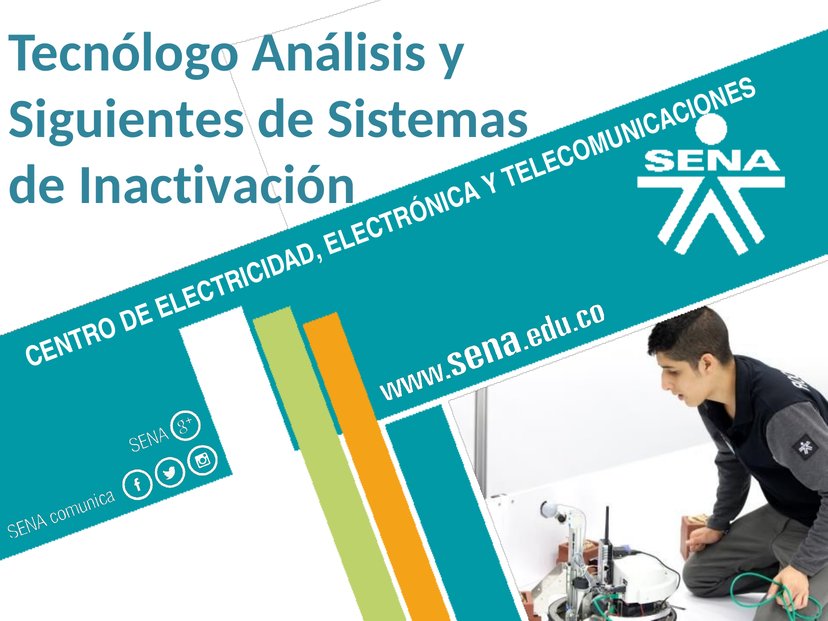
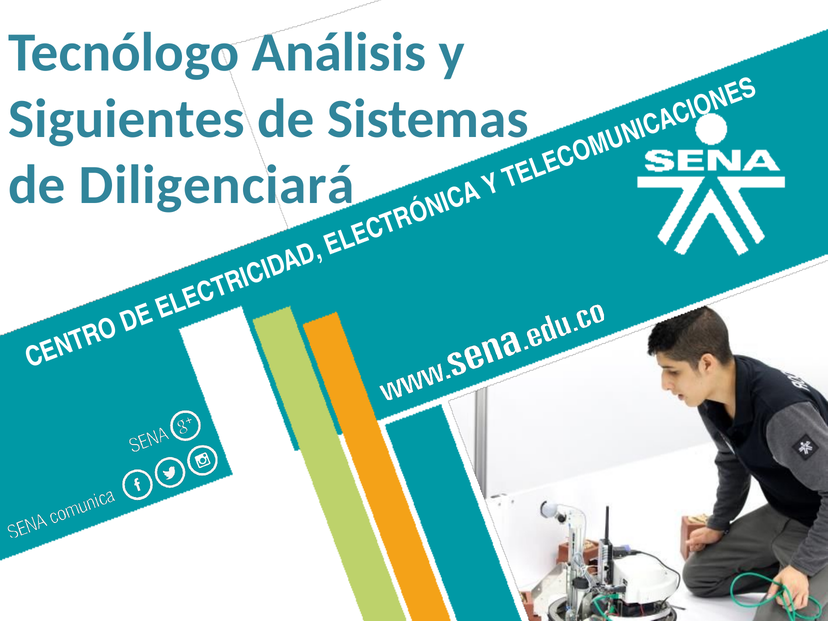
Inactivación: Inactivación -> Diligenciará (217, 185)
